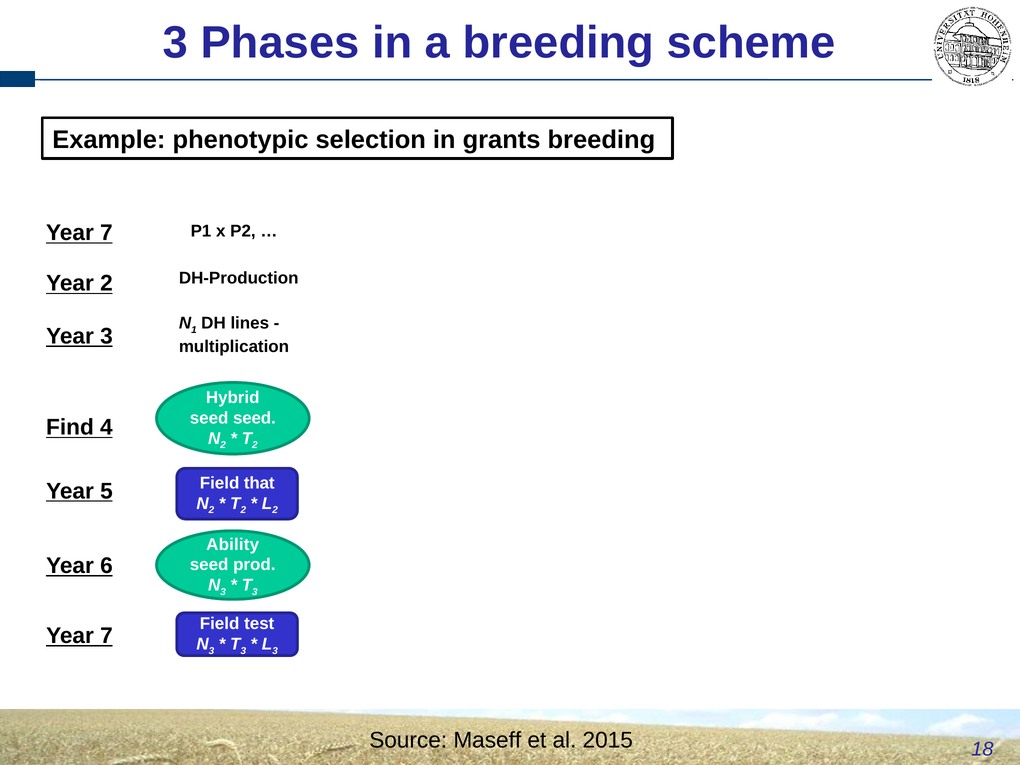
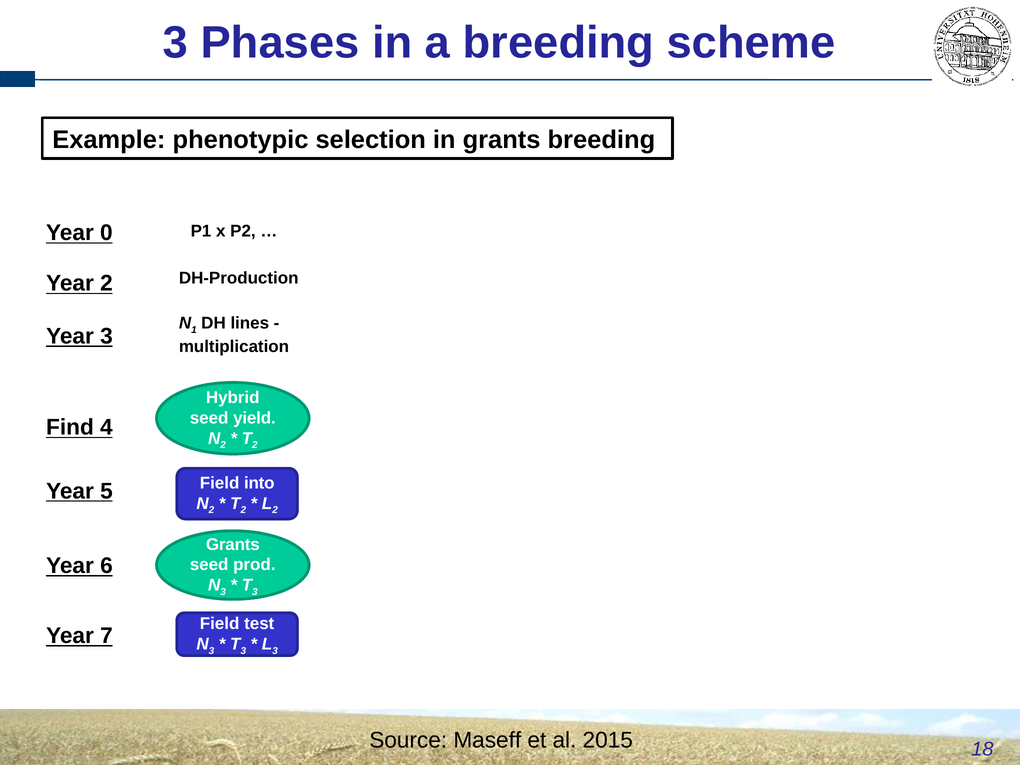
7: 7 -> 0 (106, 233)
seed seed: seed -> yield (254, 418)
that: that -> into (259, 483)
Ability: Ability -> Grants (233, 544)
